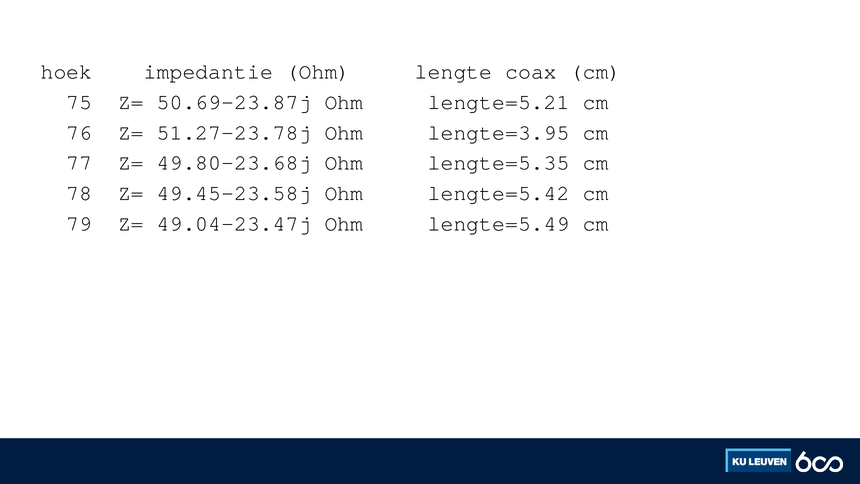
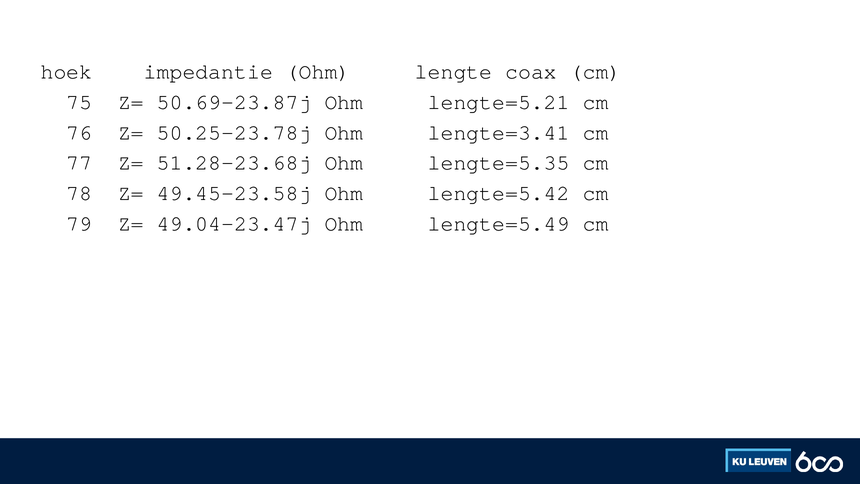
51.27-23.78j: 51.27-23.78j -> 50.25-23.78j (234, 132)
lengte=3.95: lengte=3.95 -> lengte=3.41 (499, 132)
49.80-23.68j: 49.80-23.68j -> 51.28-23.68j (234, 163)
